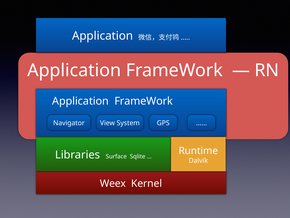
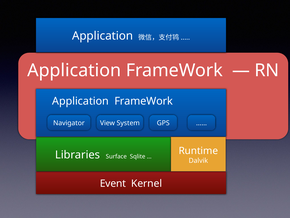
Weex: Weex -> Event (113, 183)
